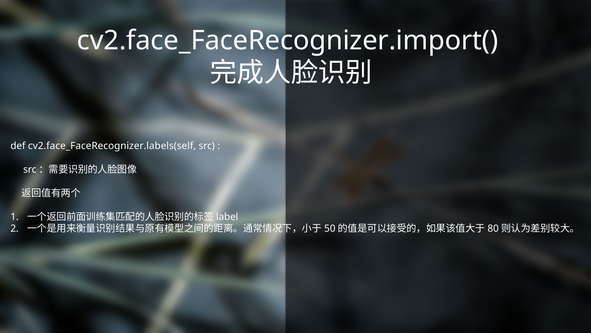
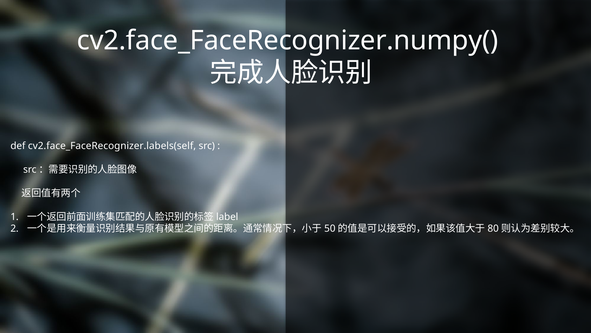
cv2.face_FaceRecognizer.import(: cv2.face_FaceRecognizer.import( -> cv2.face_FaceRecognizer.numpy( (288, 40)
